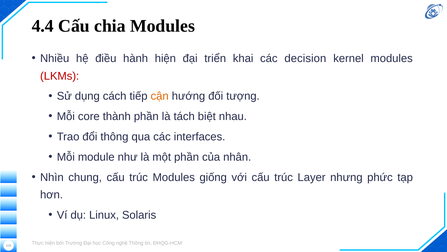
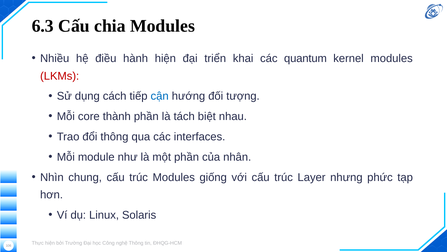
4.4: 4.4 -> 6.3 (43, 26)
decision: decision -> quantum (305, 58)
cận colour: orange -> blue (160, 96)
